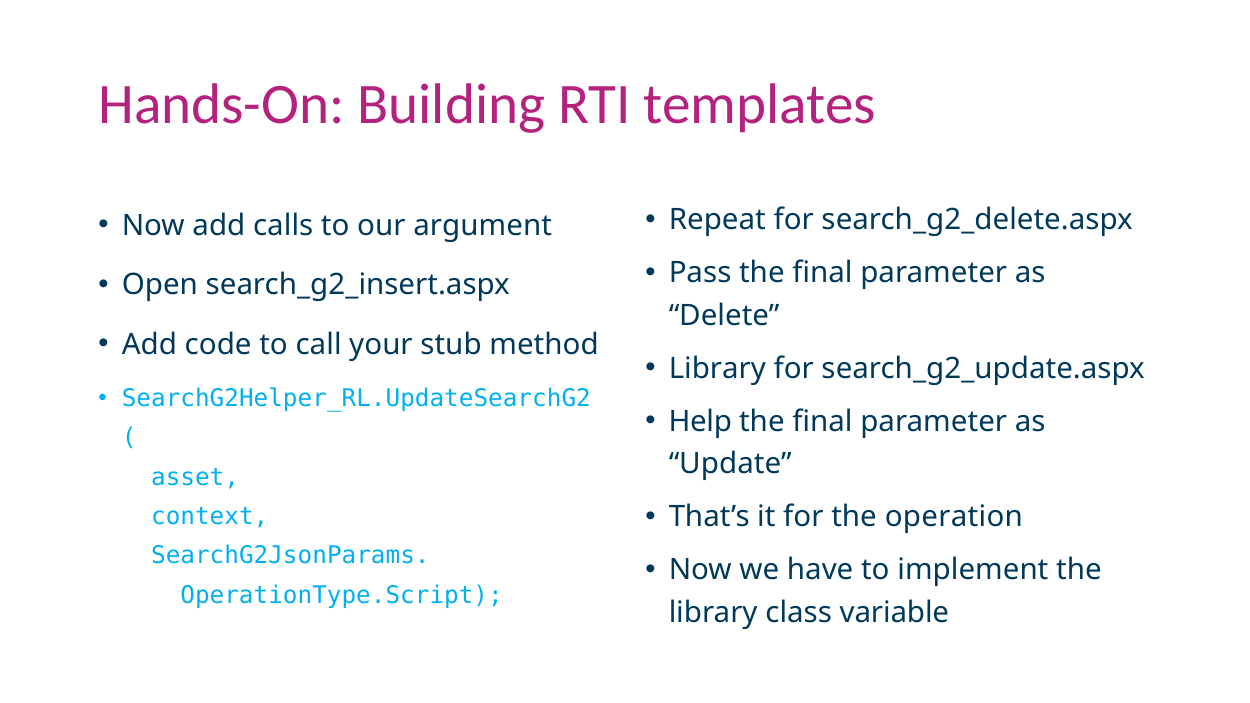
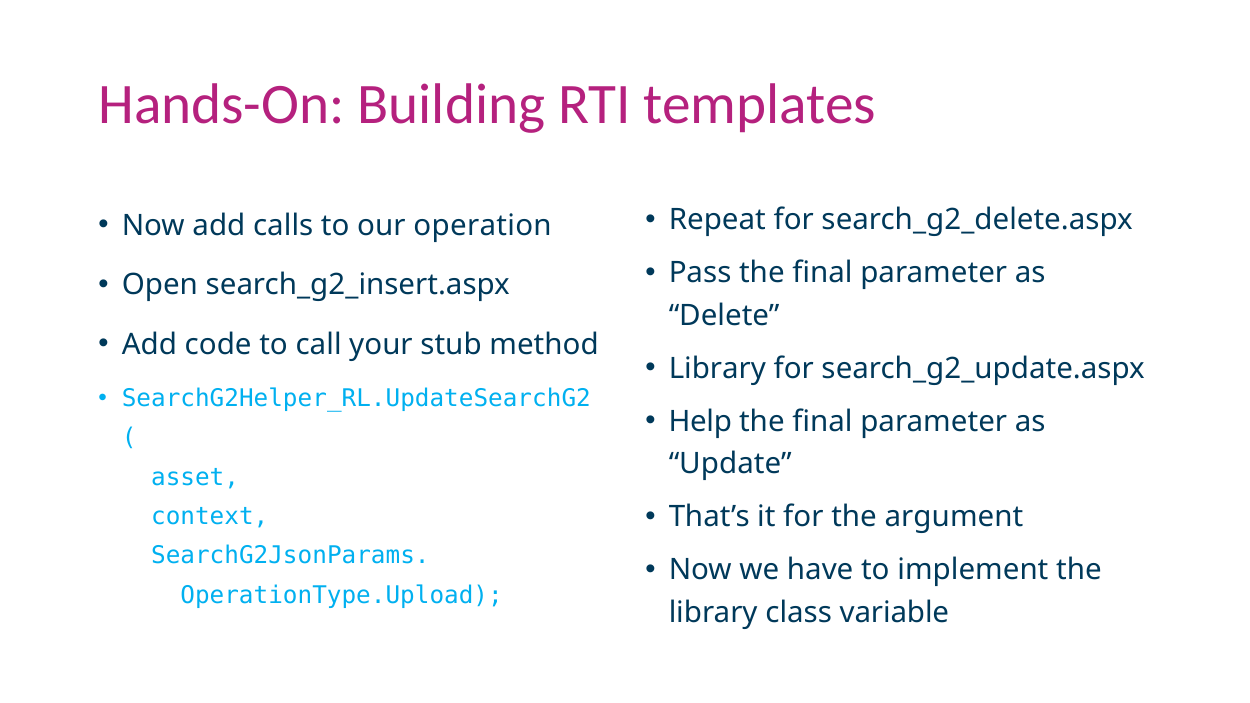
argument: argument -> operation (483, 226)
operation: operation -> argument (954, 517)
OperationType.Script: OperationType.Script -> OperationType.Upload (342, 595)
